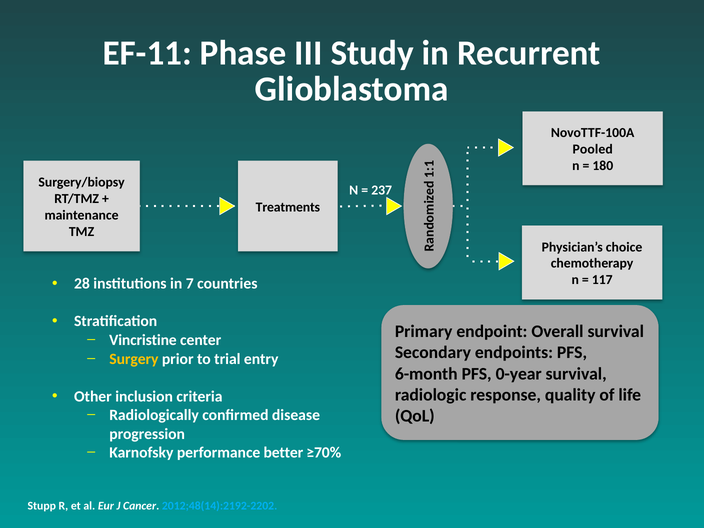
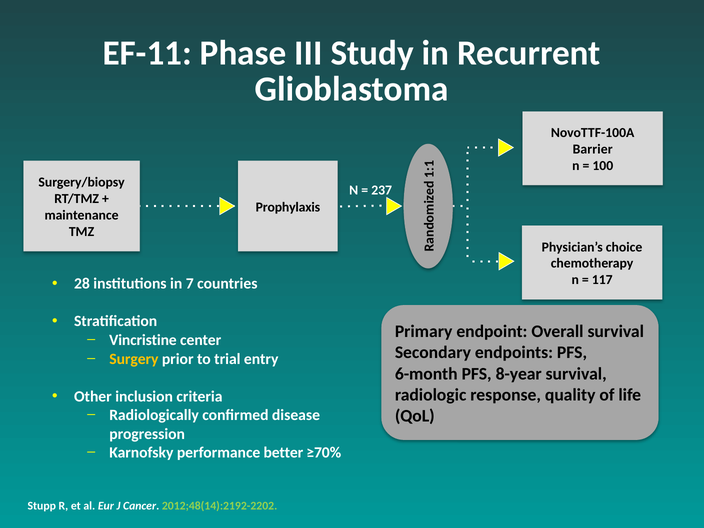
Pooled: Pooled -> Barrier (593, 149)
180: 180 -> 100 (603, 166)
Treatments: Treatments -> Prophylaxis (288, 207)
0-year: 0-year -> 8-year (519, 374)
2012;48(14):2192-2202 colour: light blue -> light green (220, 506)
